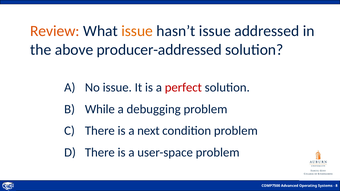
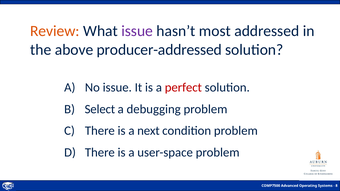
issue colour: orange -> purple (137, 31)
hasn’t issue: issue -> most (215, 31)
While: While -> Select (100, 109)
